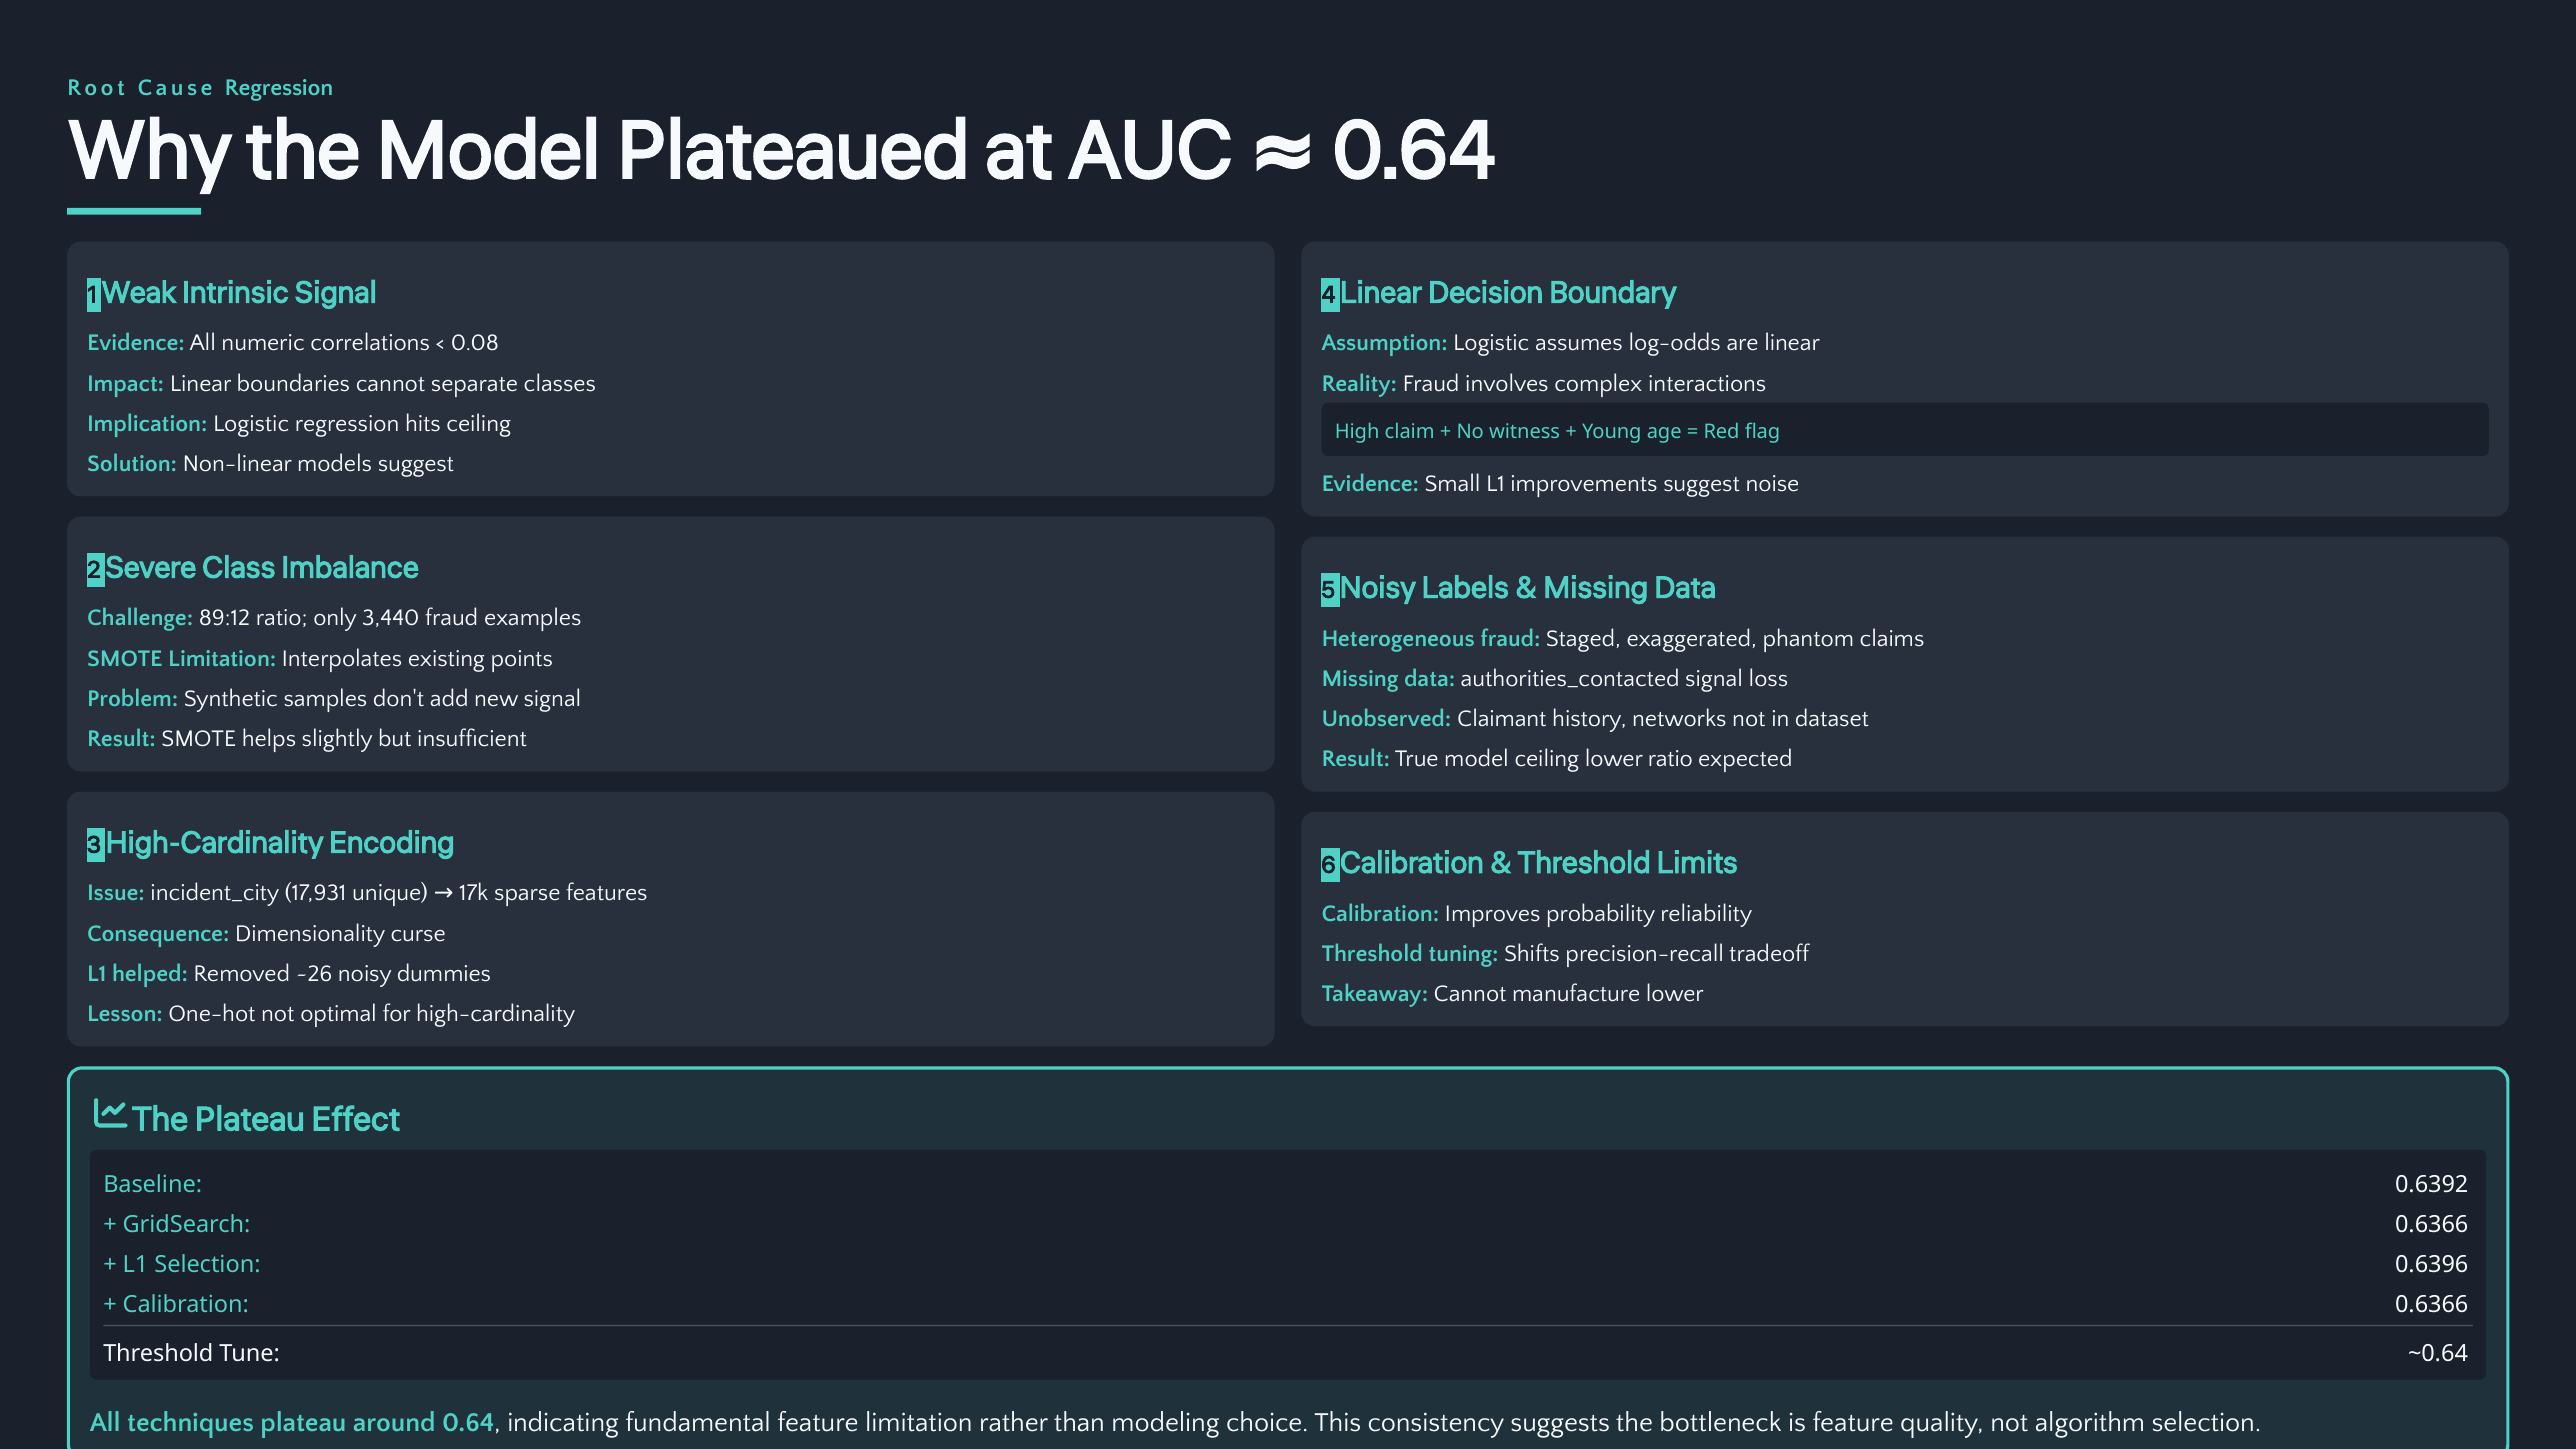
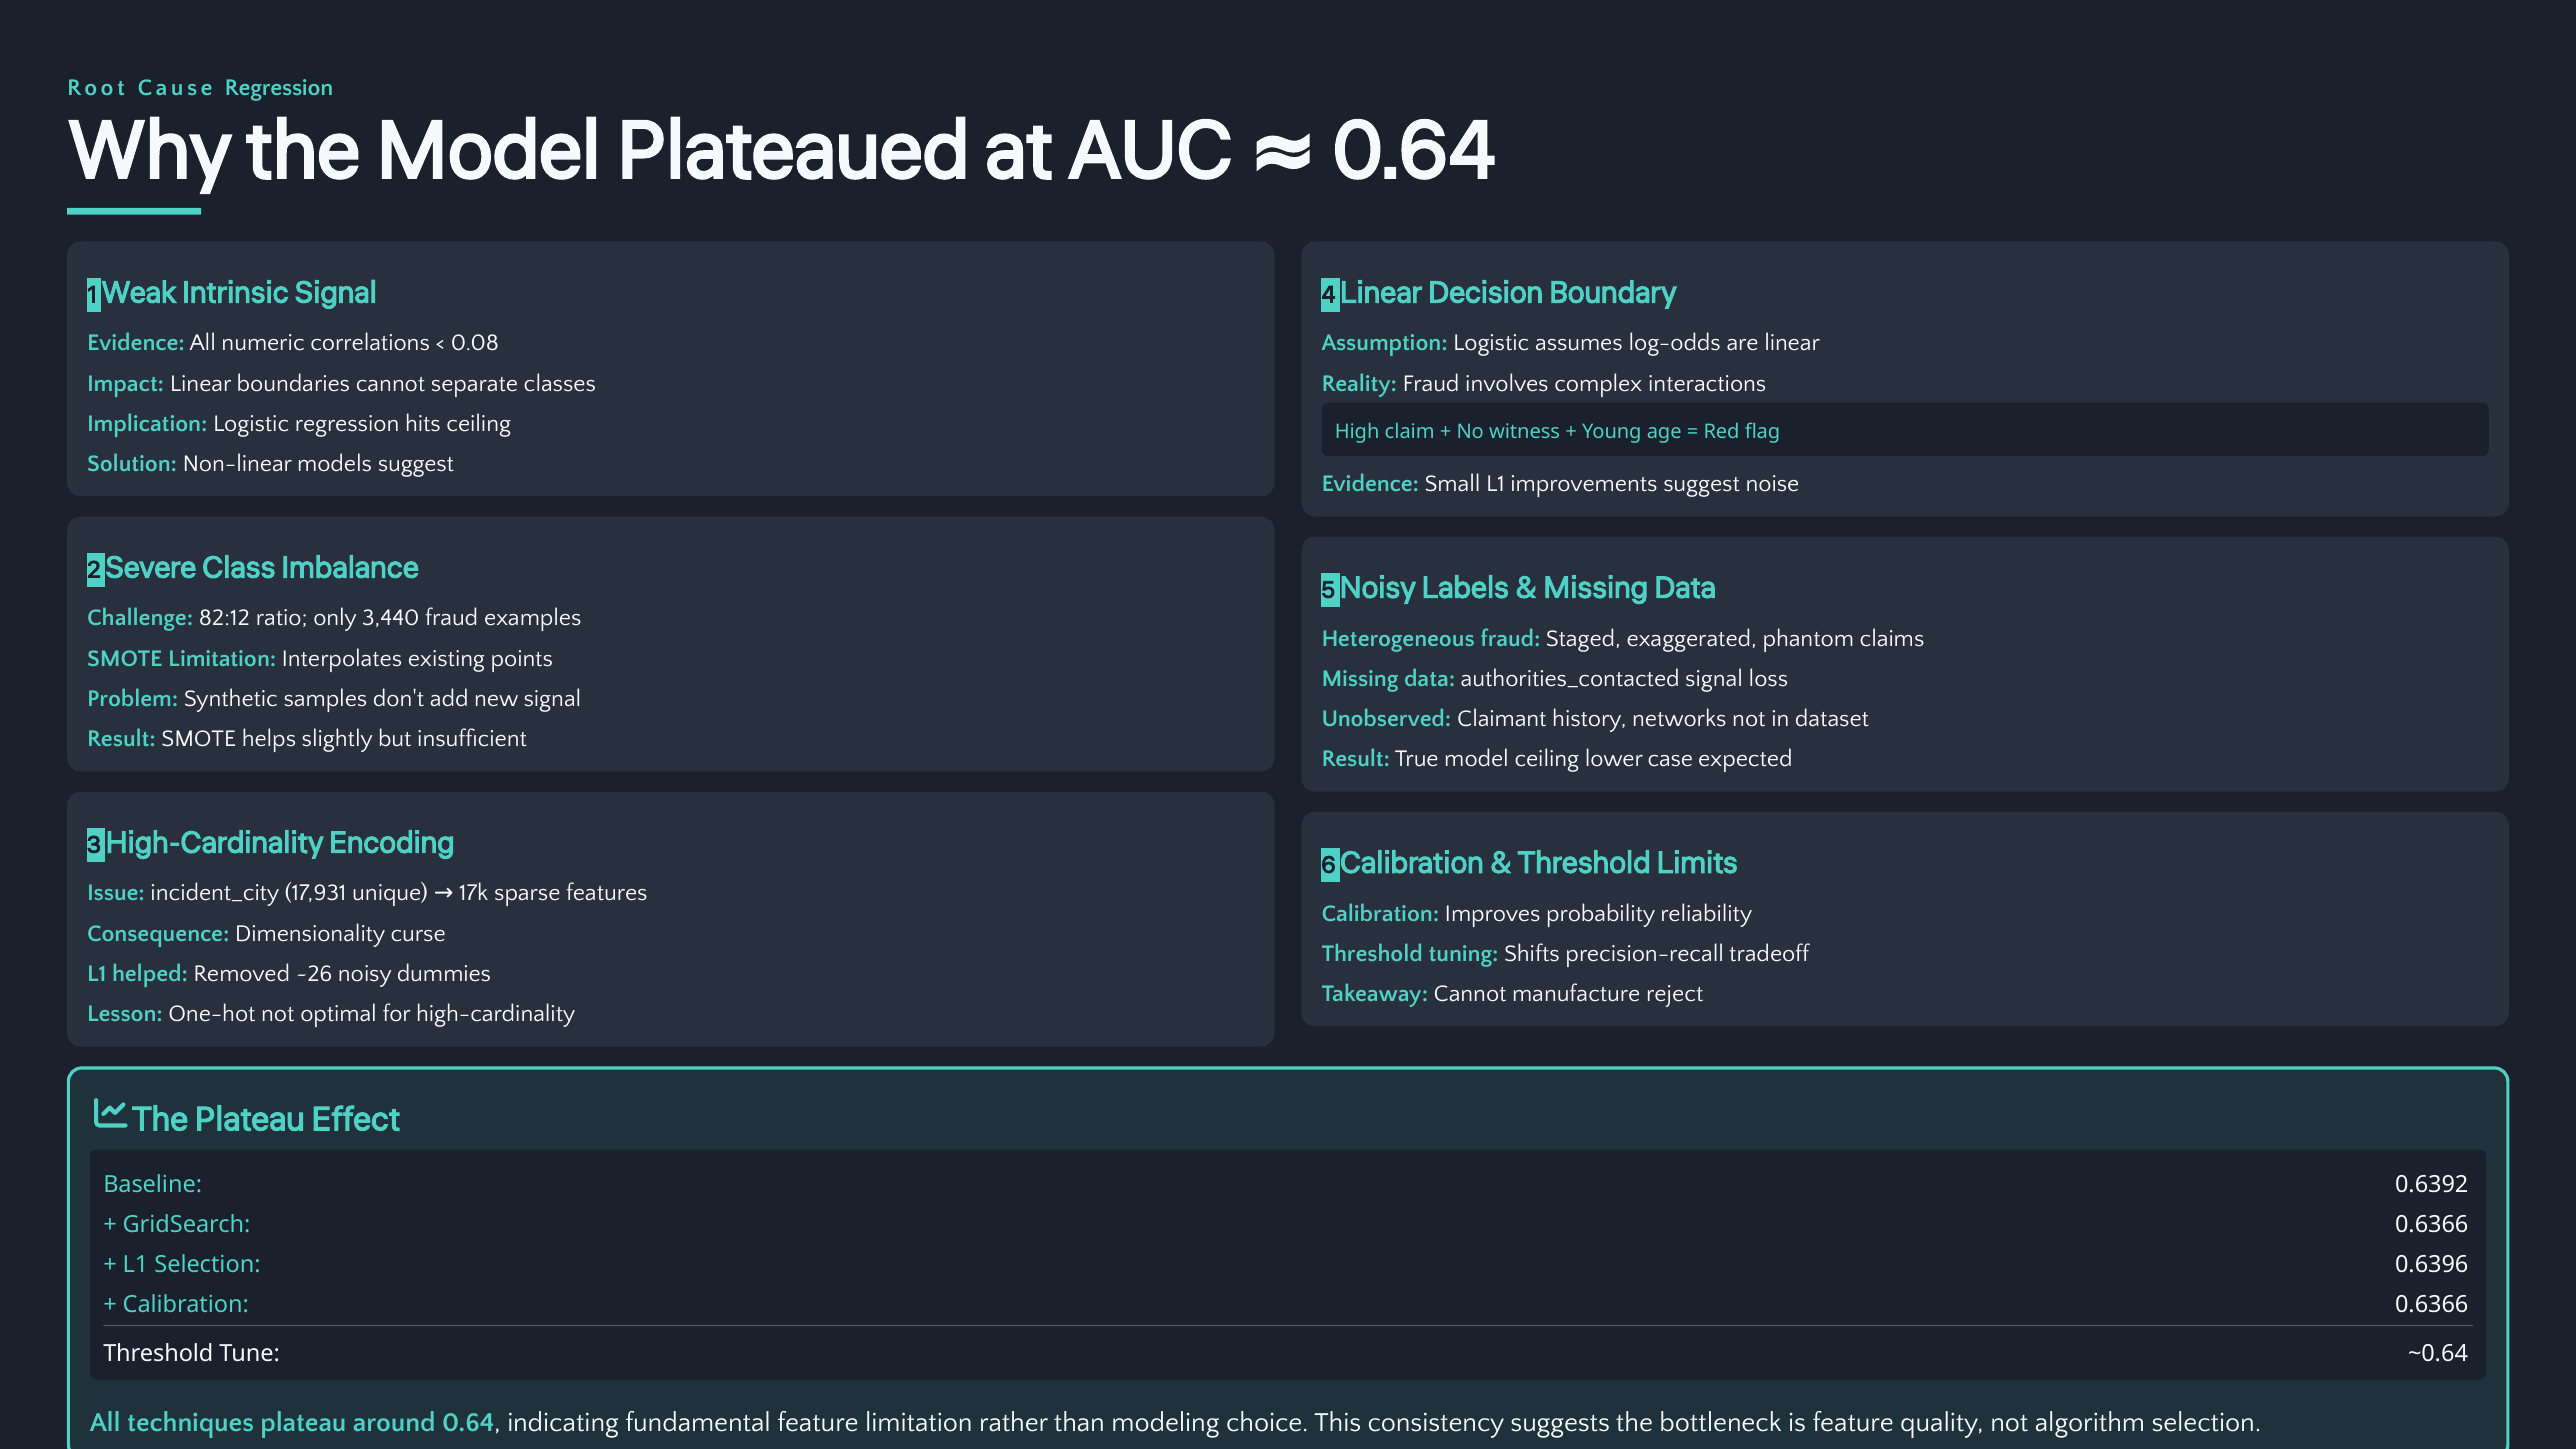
89:12: 89:12 -> 82:12 (224, 618)
lower ratio: ratio -> case (1670, 759)
manufacture lower: lower -> reject (1675, 994)
